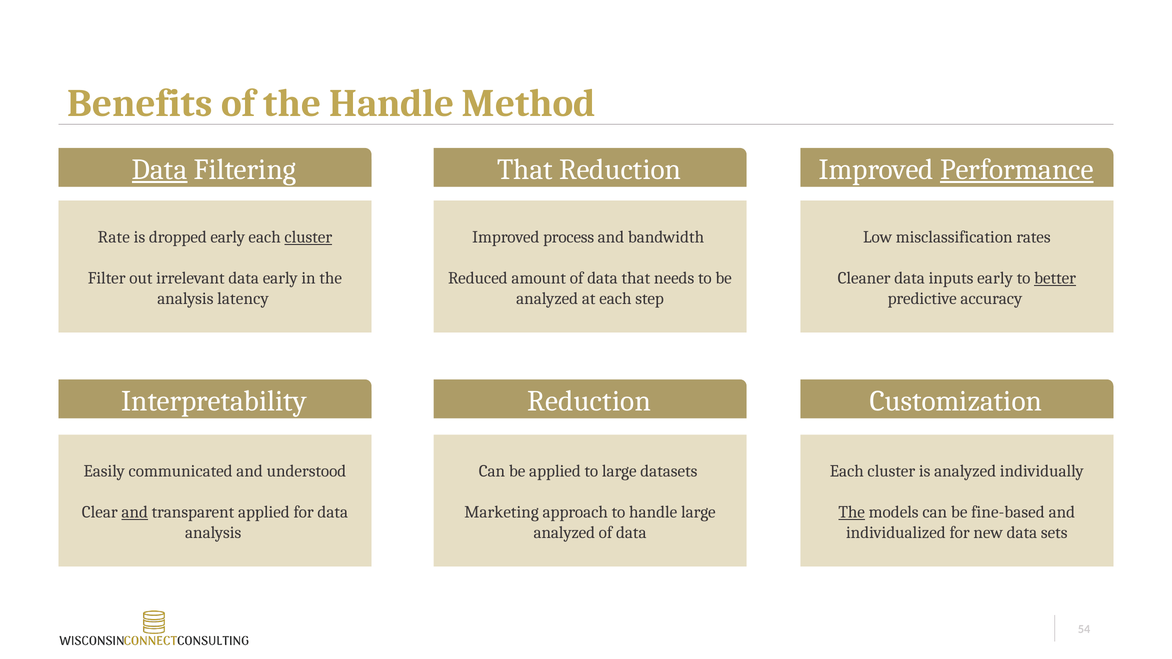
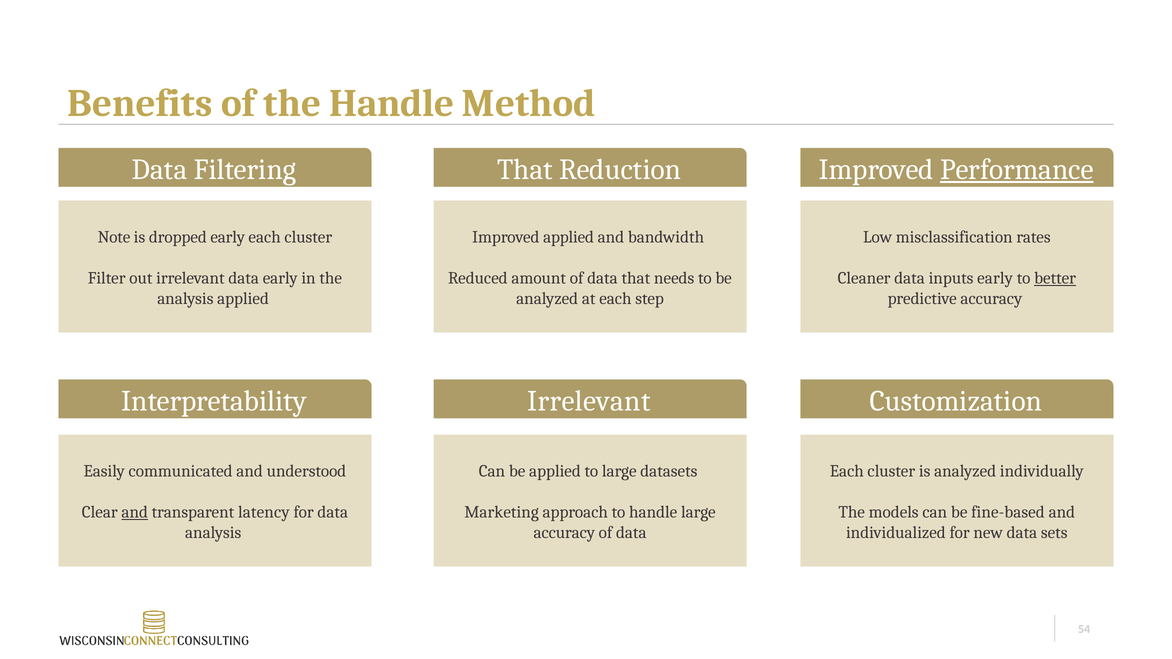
Data underline: present -> none (160, 169)
Rate: Rate -> Note (114, 237)
cluster underline: present -> none (308, 237)
Improved process: process -> applied (569, 237)
analysis latency: latency -> applied (243, 299)
Reduction: Reduction -> Irrelevant (589, 401)
transparent applied: applied -> latency (264, 512)
The underline: present -> none (852, 512)
analyzed: analyzed -> accuracy (564, 533)
